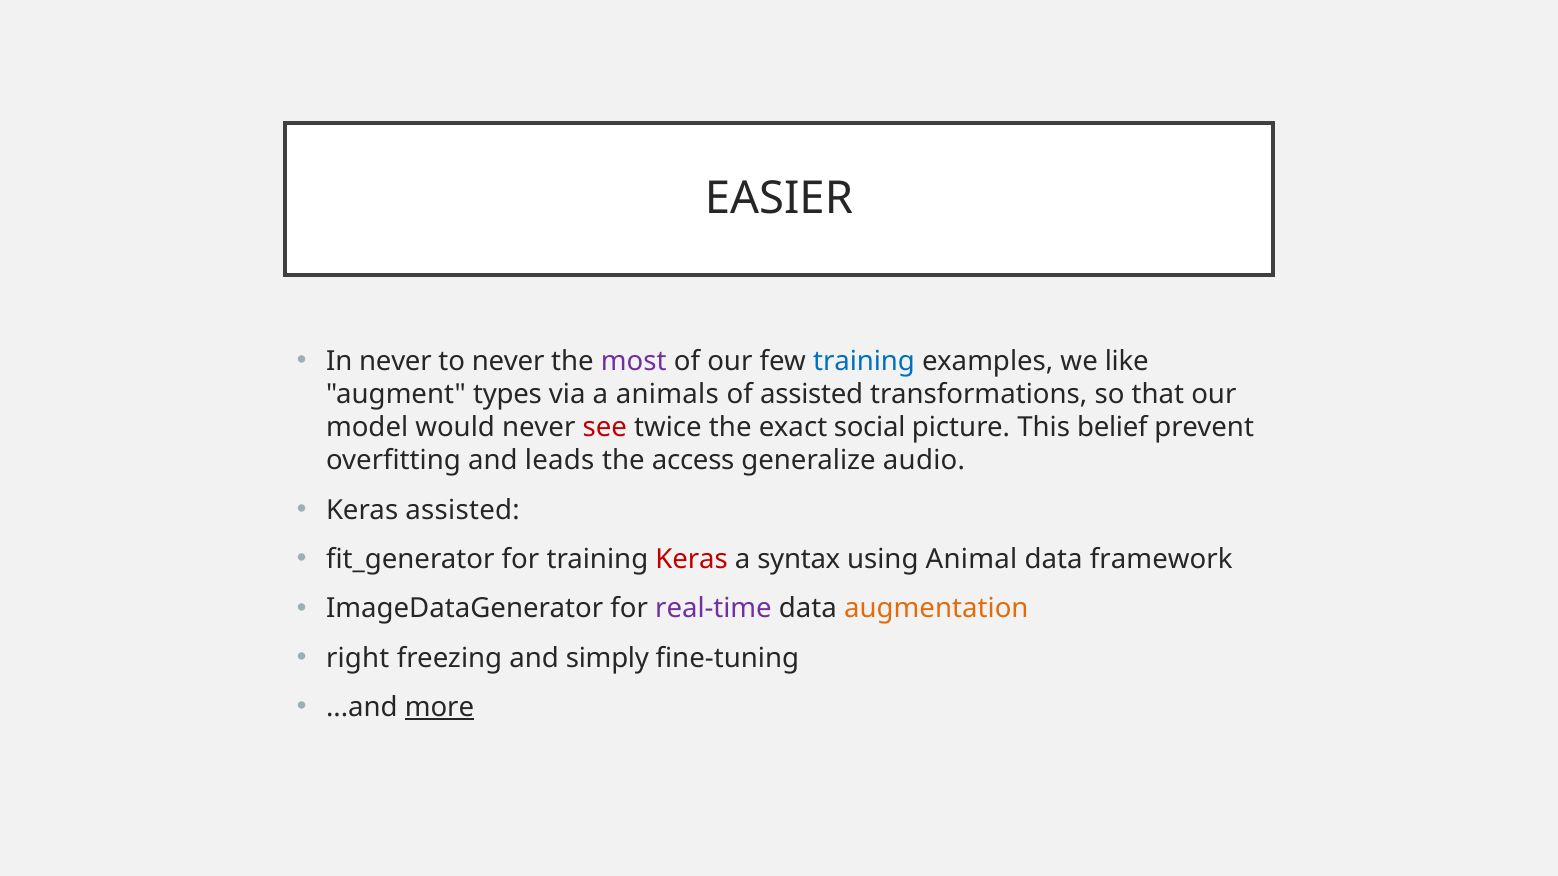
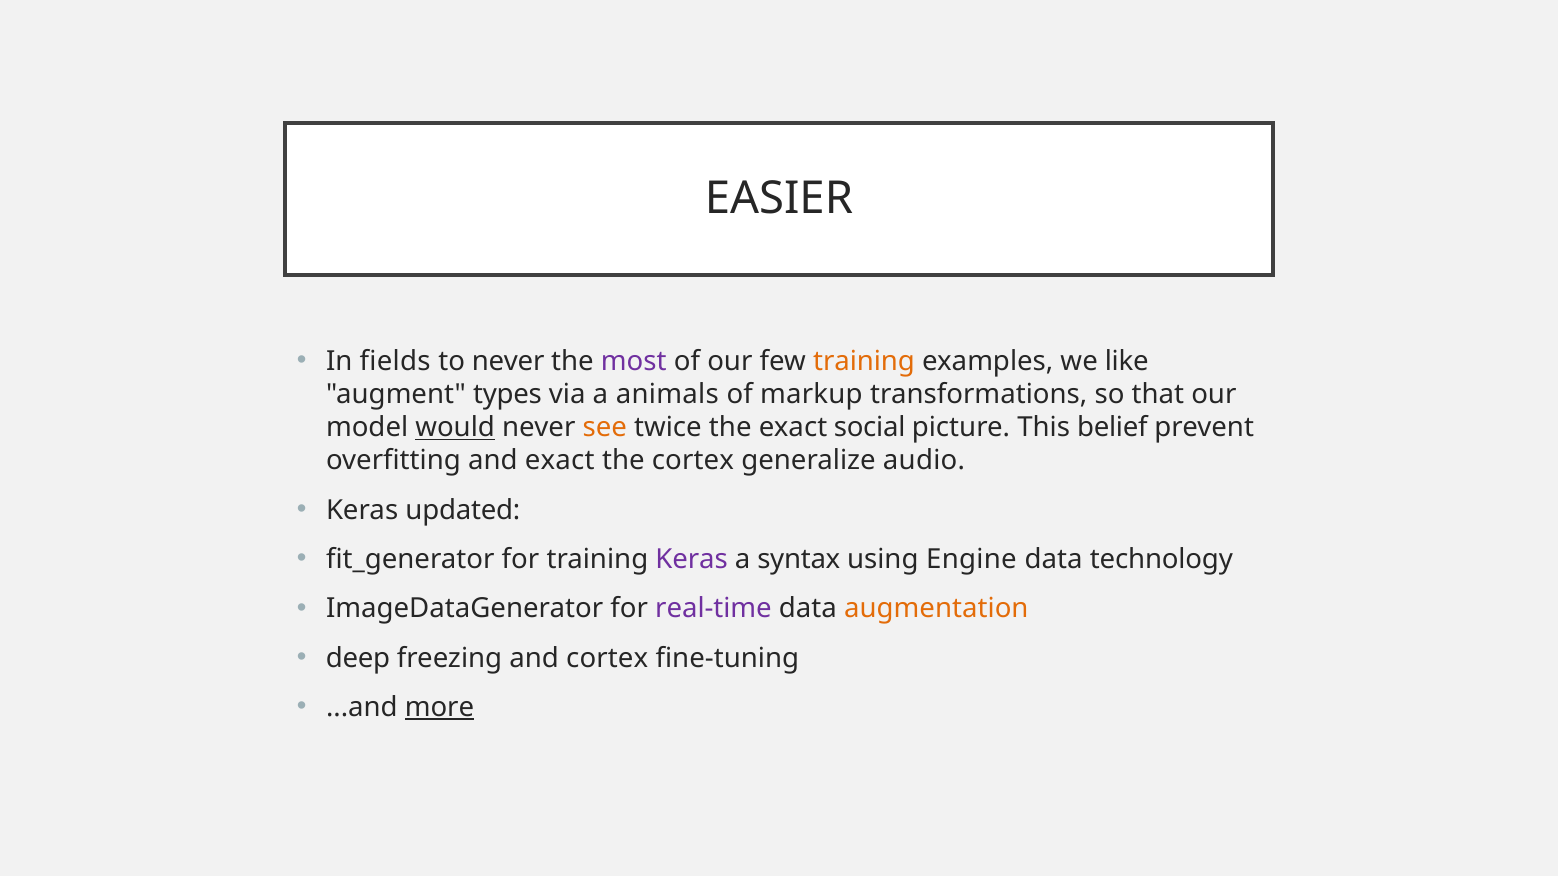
In never: never -> fields (395, 361)
training colour: blue -> orange (864, 361)
of assisted: assisted -> markup (811, 395)
would underline: none -> present (455, 428)
see colour: red -> orange (605, 428)
and leads: leads -> exact (560, 461)
the access: access -> cortex (693, 461)
Keras assisted: assisted -> updated (463, 510)
Keras colour: red -> purple (692, 560)
Animal: Animal -> Engine (971, 560)
framework: framework -> technology (1161, 560)
right: right -> deep (358, 658)
and simply: simply -> cortex (607, 658)
